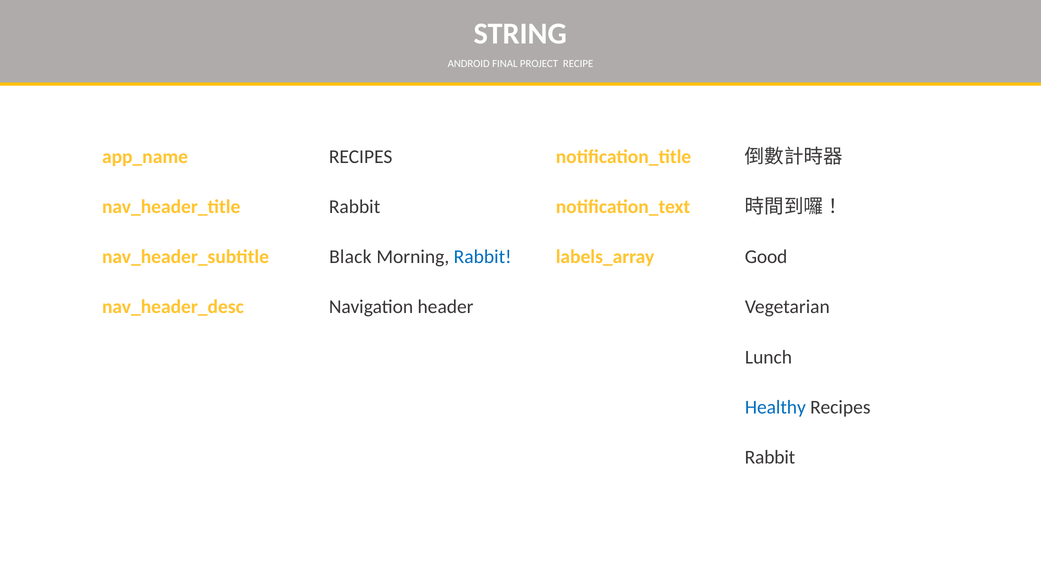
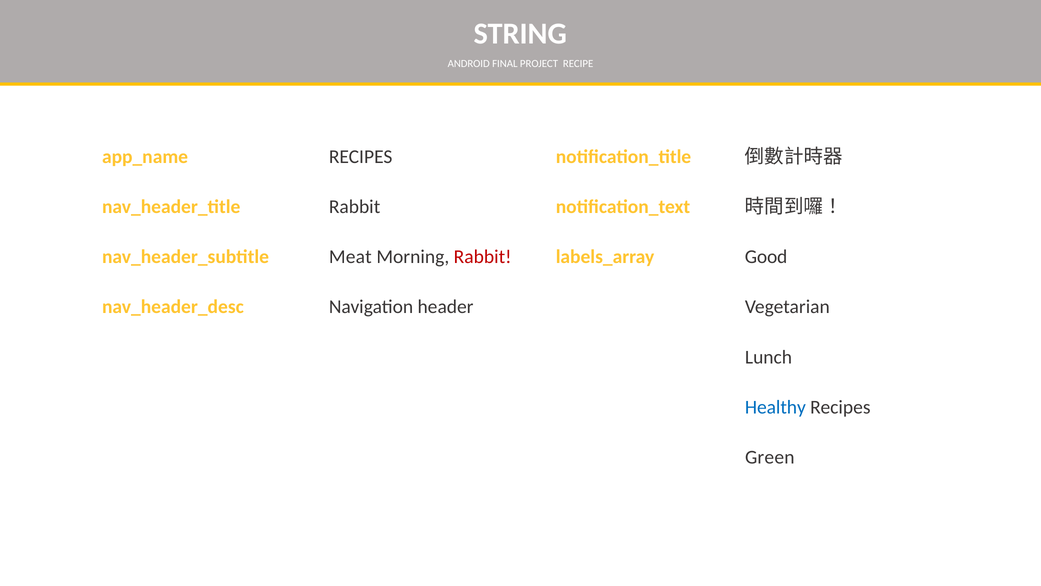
Black: Black -> Meat (350, 257)
Rabbit colour: blue -> red (483, 257)
Rabbit: Rabbit -> Green (770, 457)
